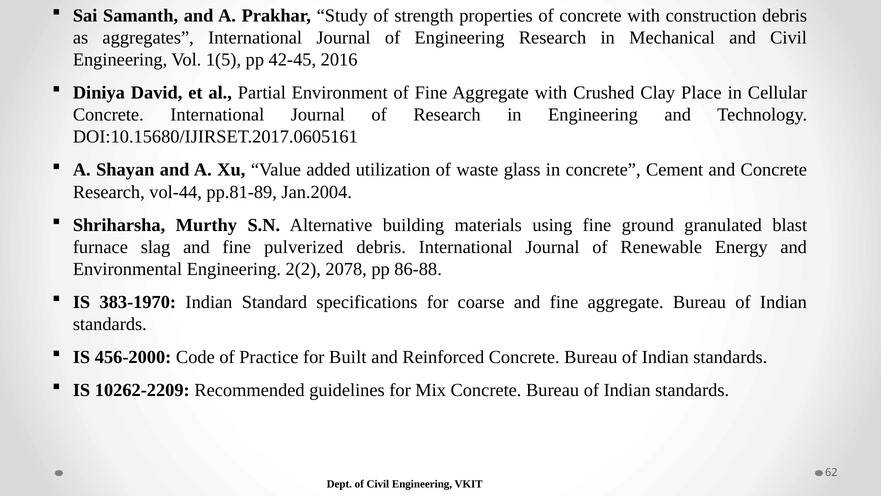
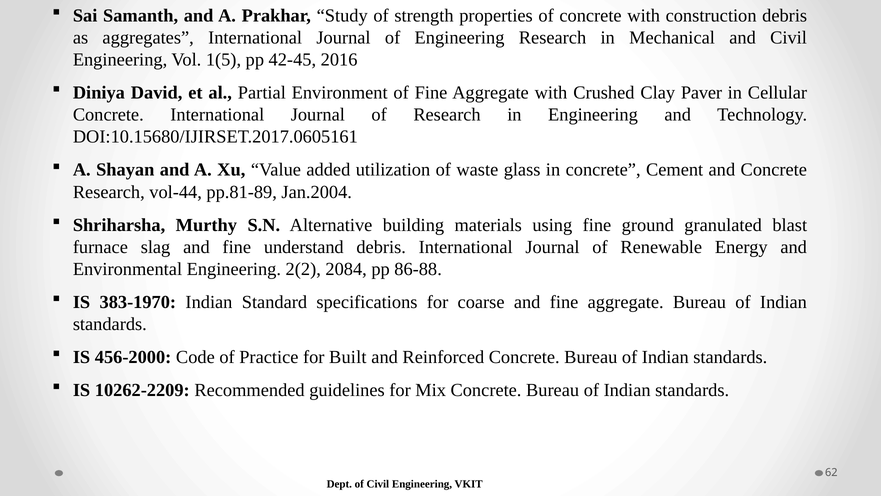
Place: Place -> Paver (701, 93)
pulverized: pulverized -> understand (304, 247)
2078: 2078 -> 2084 (346, 269)
